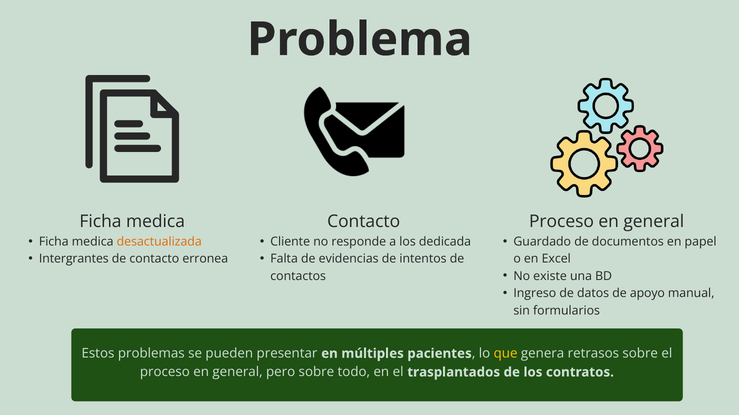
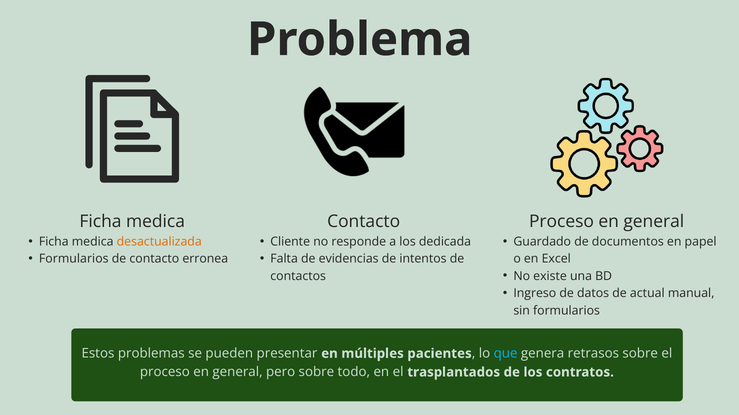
Intergrantes: Intergrantes -> Formularios (74, 259)
apoyo: apoyo -> actual (647, 294)
que colour: yellow -> light blue (506, 354)
